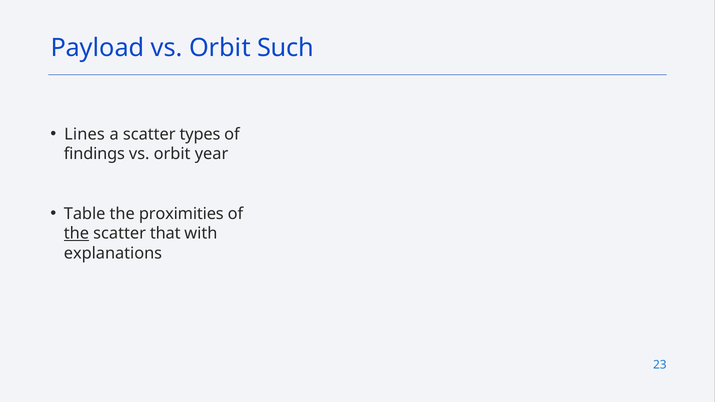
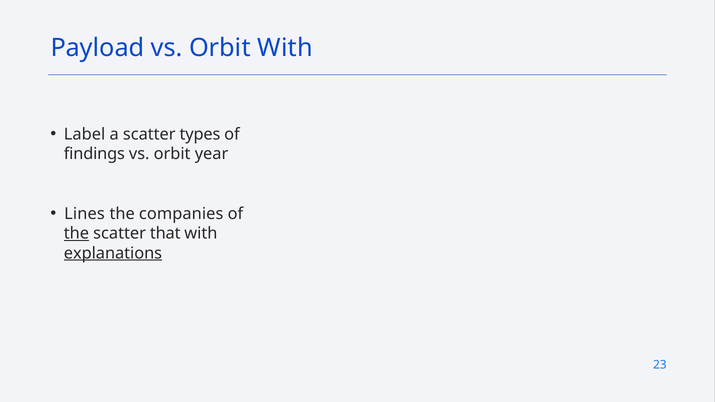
Orbit Such: Such -> With (285, 48)
Lines: Lines -> Label (85, 134)
Table: Table -> Lines (85, 214)
proximities: proximities -> companies (181, 214)
explanations underline: none -> present (113, 253)
